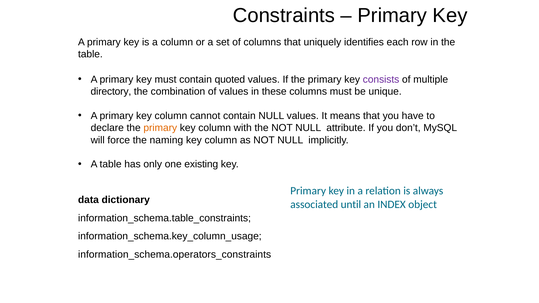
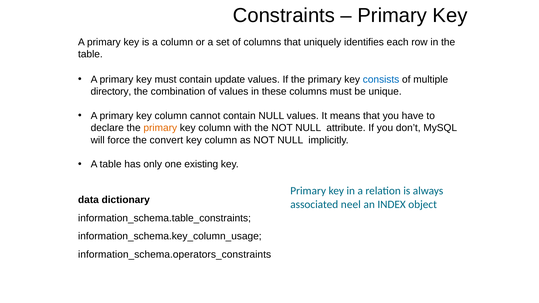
quoted: quoted -> update (230, 79)
consists colour: purple -> blue (381, 79)
naming: naming -> convert (166, 140)
until: until -> neel (351, 204)
